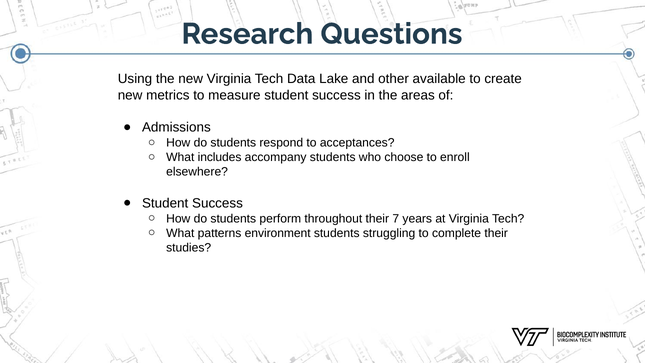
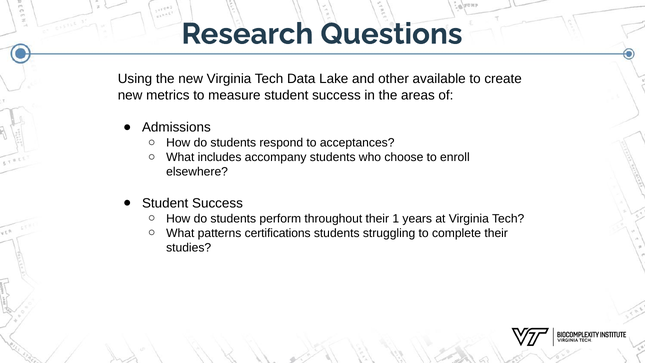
7: 7 -> 1 (396, 218)
environment: environment -> certifications (278, 233)
